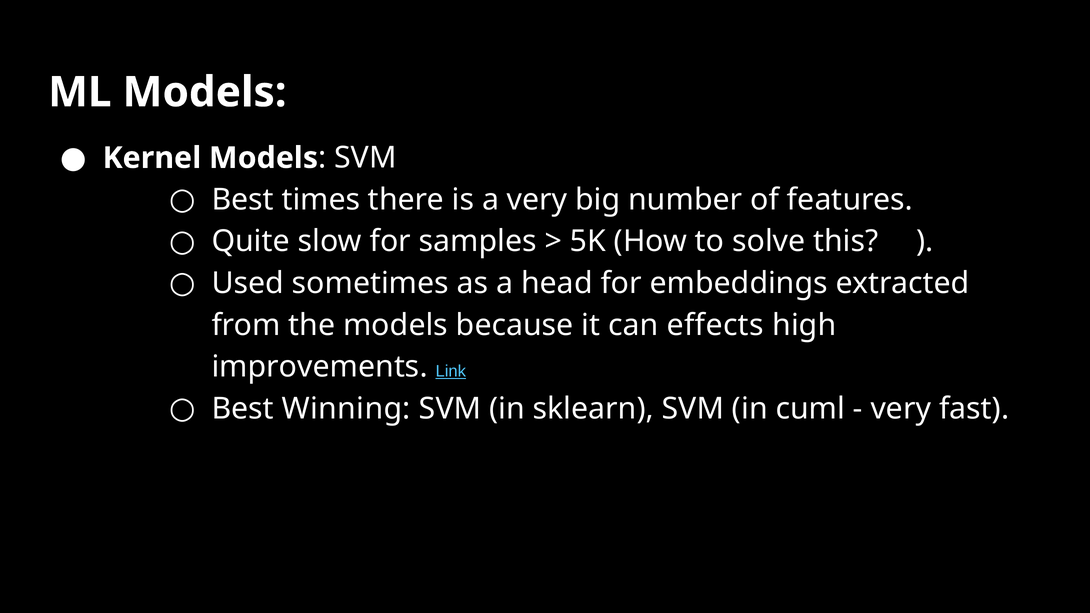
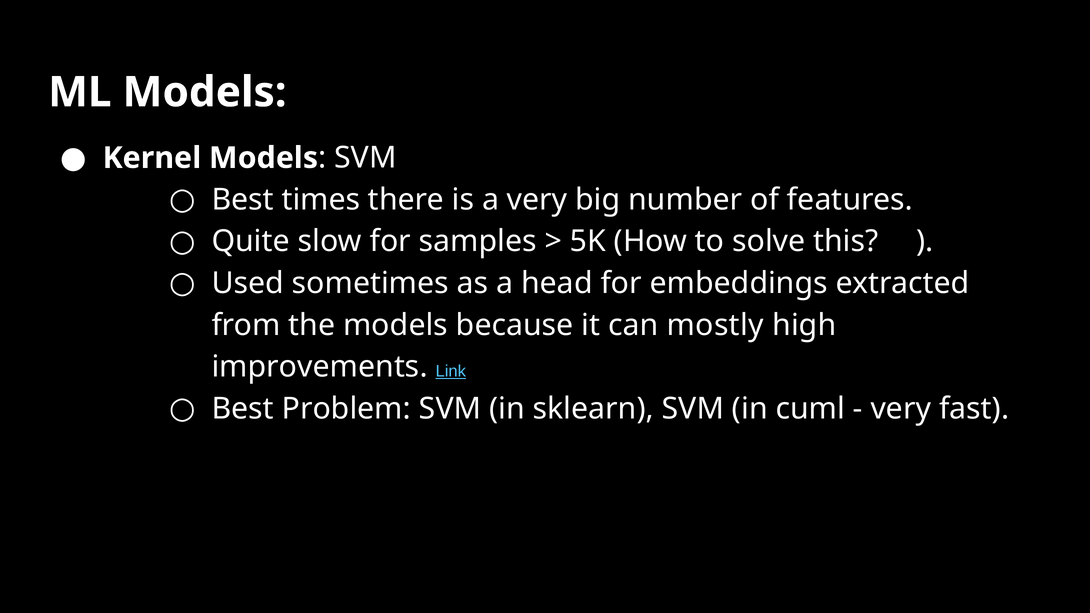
effects: effects -> mostly (715, 325)
Winning: Winning -> Problem (346, 409)
